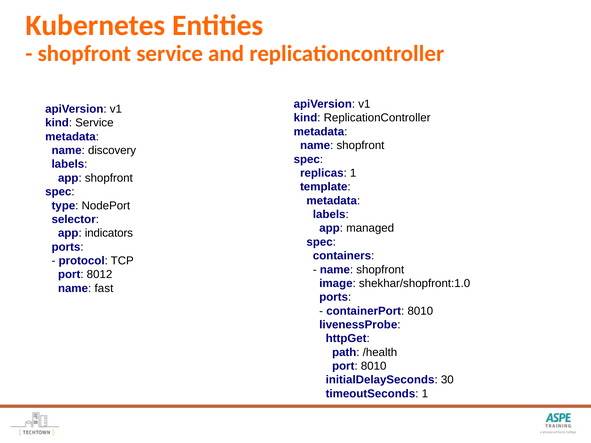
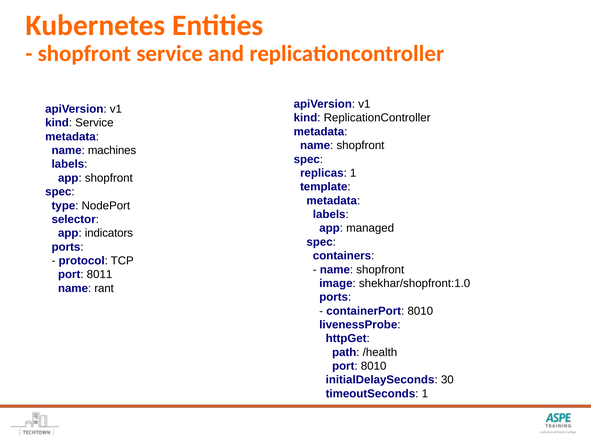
discovery: discovery -> machines (112, 150)
8012: 8012 -> 8011 (100, 275)
fast: fast -> rant (104, 288)
